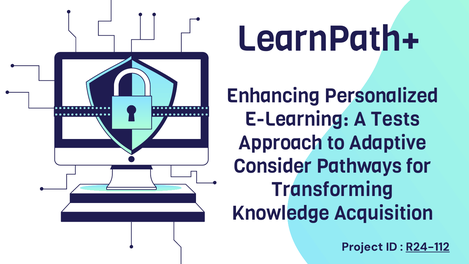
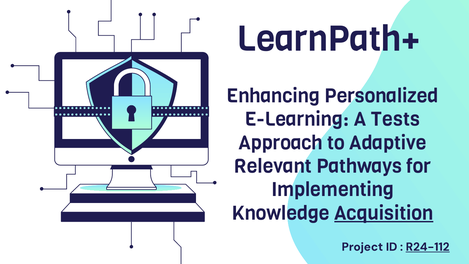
Consider: Consider -> Relevant (273, 166)
Transforming: Transforming -> Implementing (333, 190)
Acquisition underline: none -> present (384, 213)
